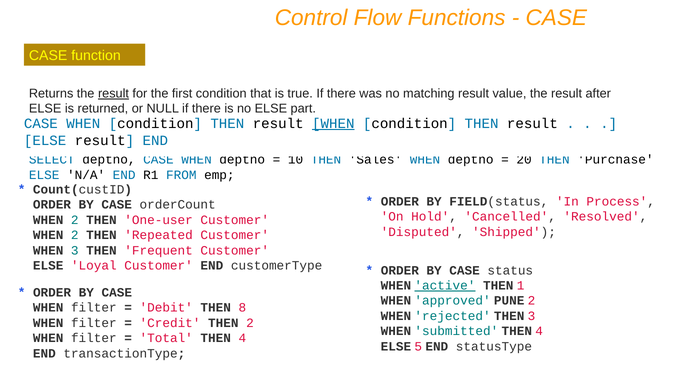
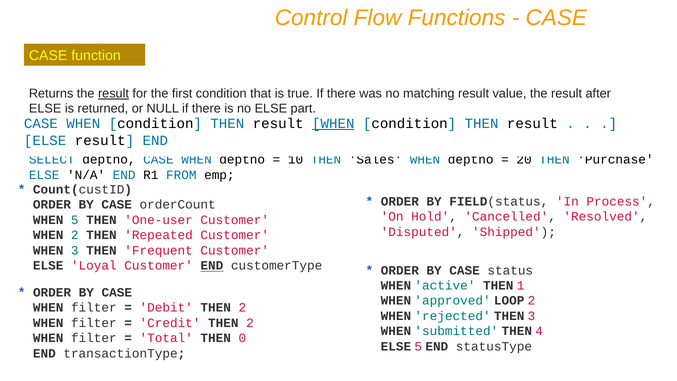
2: 2 -> 5 (75, 220)
END underline: none -> present (212, 266)
active underline: present -> none (445, 285)
PUNE: PUNE -> LOOP (509, 301)
Debit THEN 8: 8 -> 2 (242, 308)
Total THEN 4: 4 -> 0 (242, 338)
